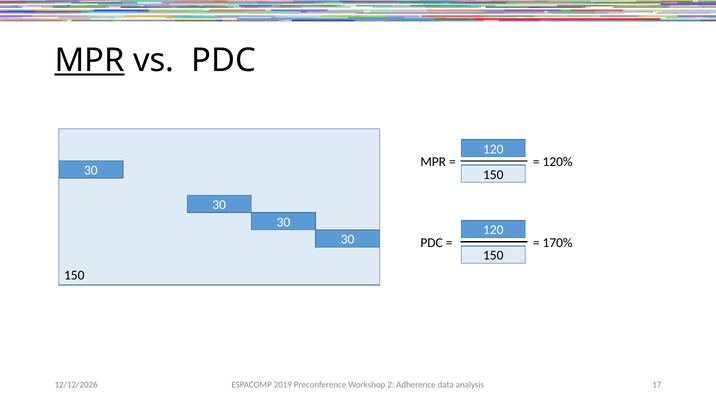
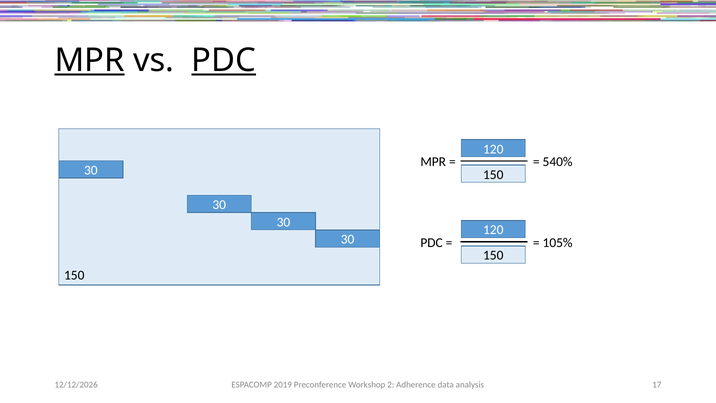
PDC underline: none -> present (224, 60)
120%: 120% -> 540% (558, 162)
170%: 170% -> 105% (558, 242)
